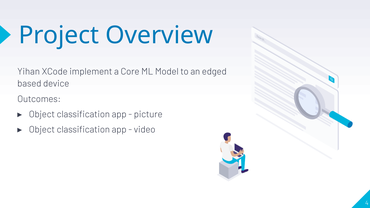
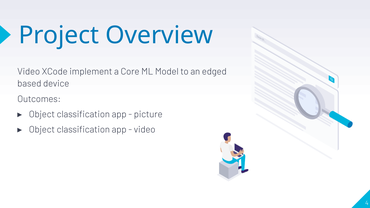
Yihan: Yihan -> Video (29, 72)
